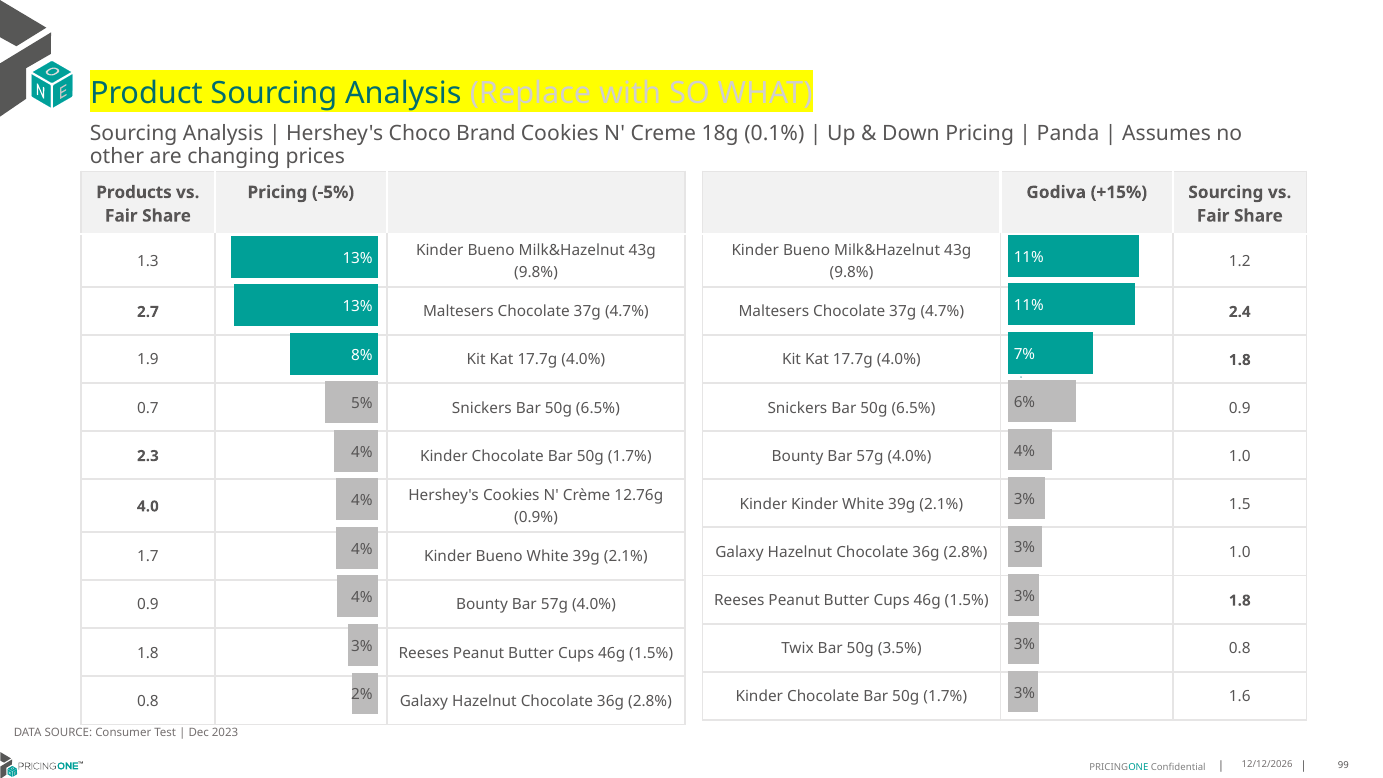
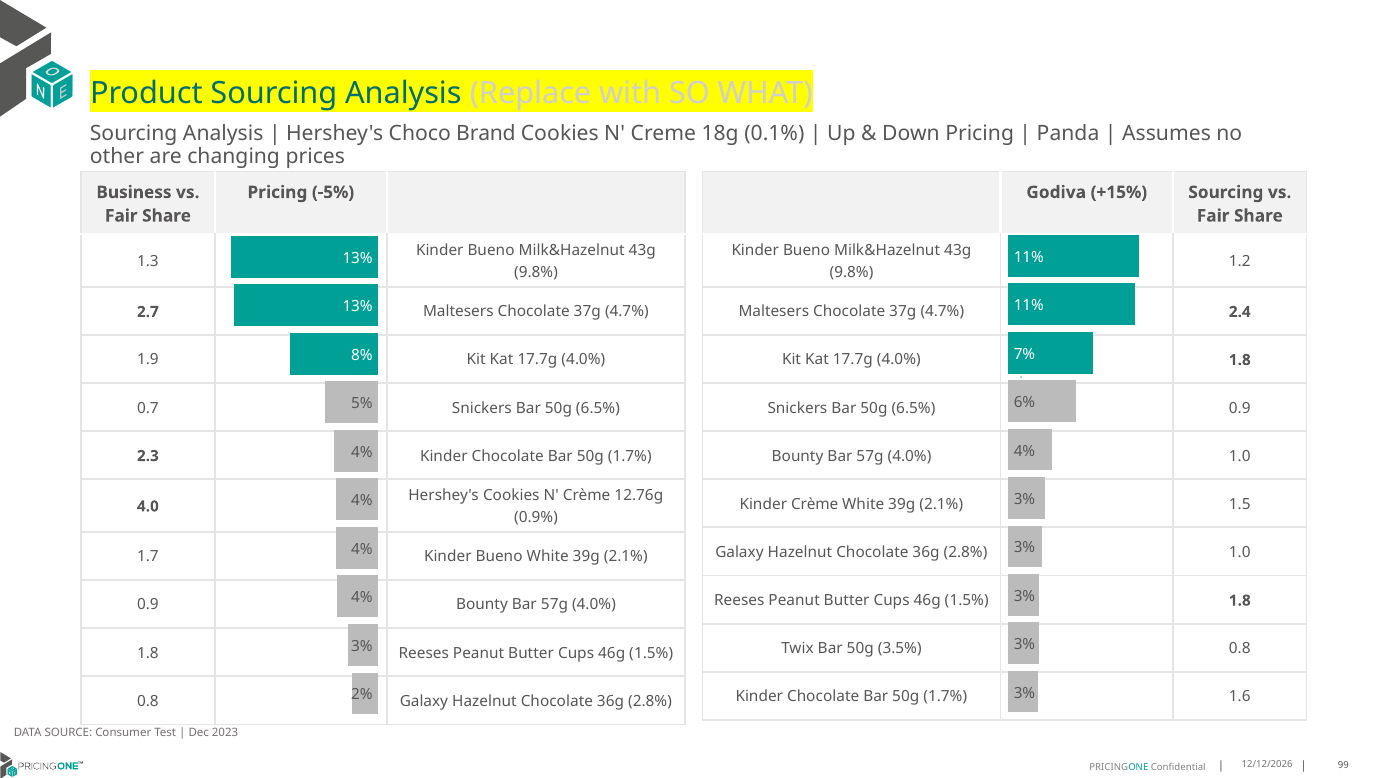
Products: Products -> Business (134, 192)
Kinder Kinder: Kinder -> Crème (815, 504)
